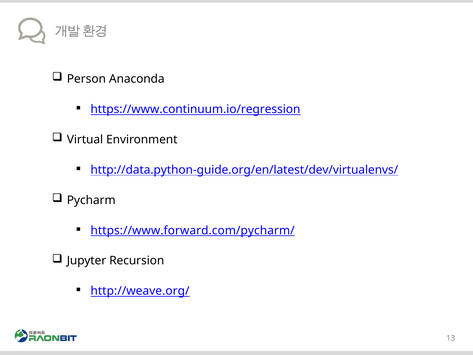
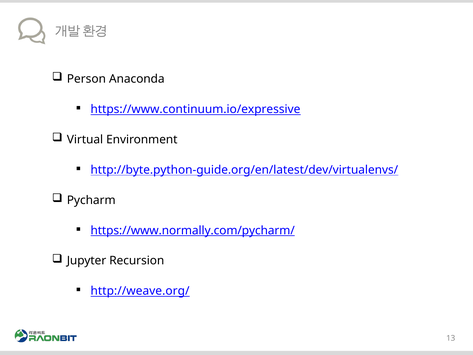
https://www.continuum.io/regression: https://www.continuum.io/regression -> https://www.continuum.io/expressive (195, 109)
http://data.python-guide.org/en/latest/dev/virtualenvs/: http://data.python-guide.org/en/latest/dev/virtualenvs/ -> http://byte.python-guide.org/en/latest/dev/virtualenvs/ (244, 170)
https://www.forward.com/pycharm/: https://www.forward.com/pycharm/ -> https://www.normally.com/pycharm/ (193, 230)
